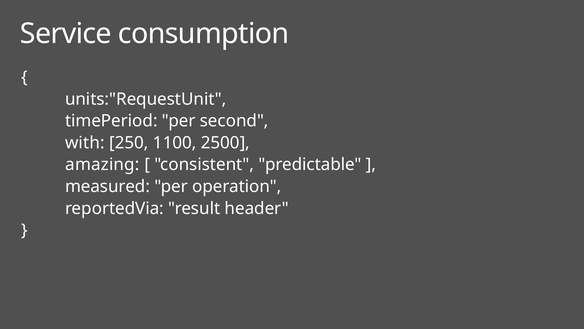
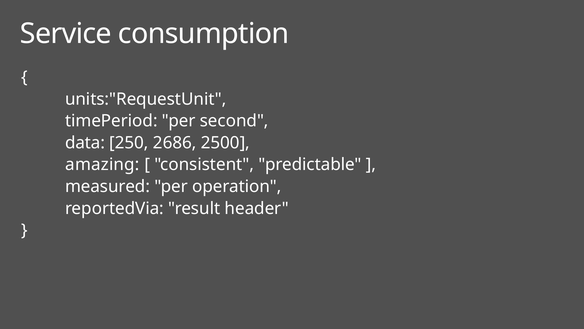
with: with -> data (85, 143)
1100: 1100 -> 2686 (175, 143)
